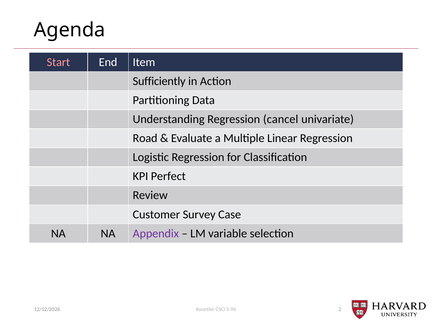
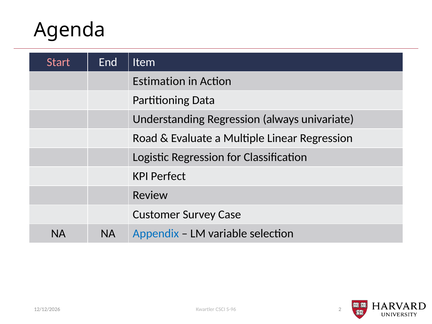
Sufficiently: Sufficiently -> Estimation (159, 81)
cancel: cancel -> always (281, 119)
Appendix colour: purple -> blue (156, 233)
